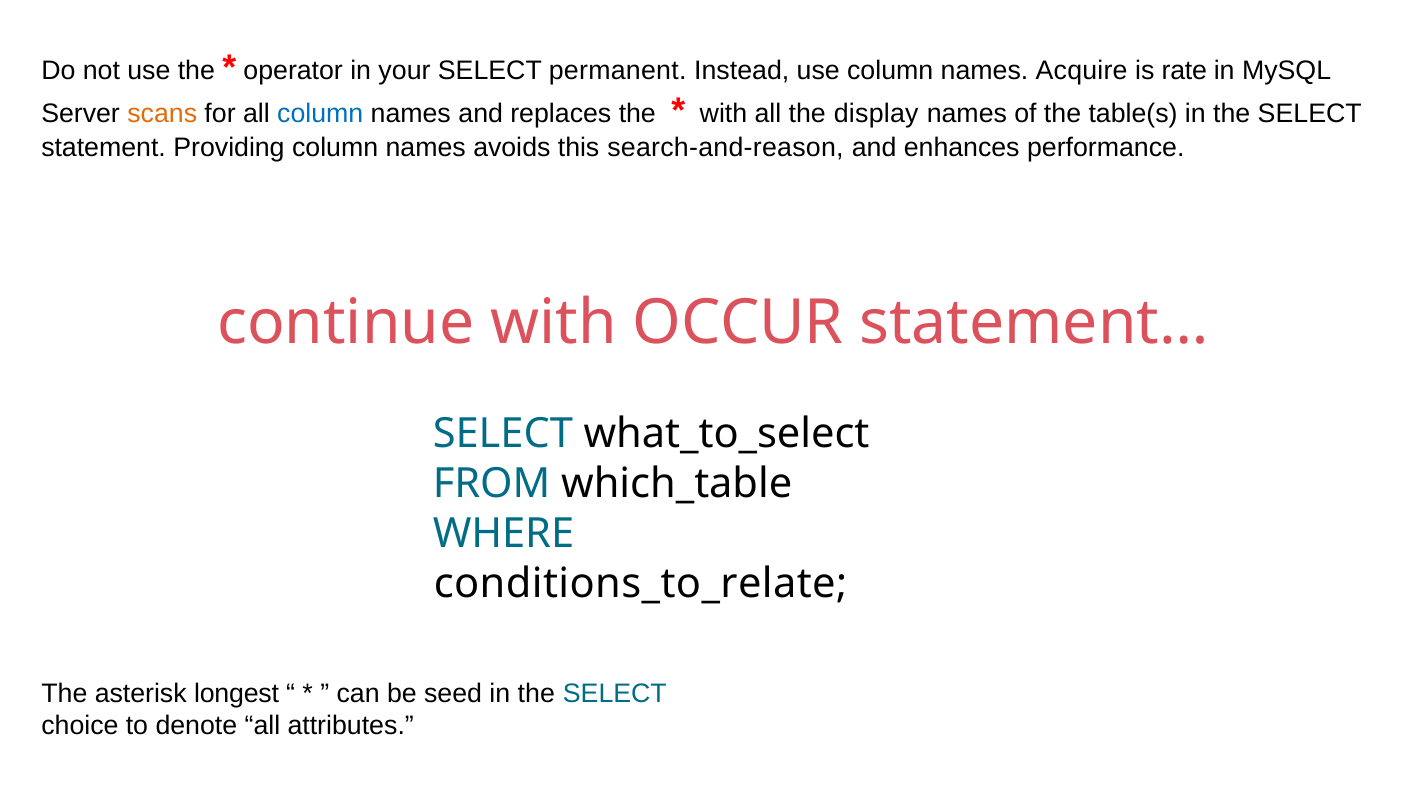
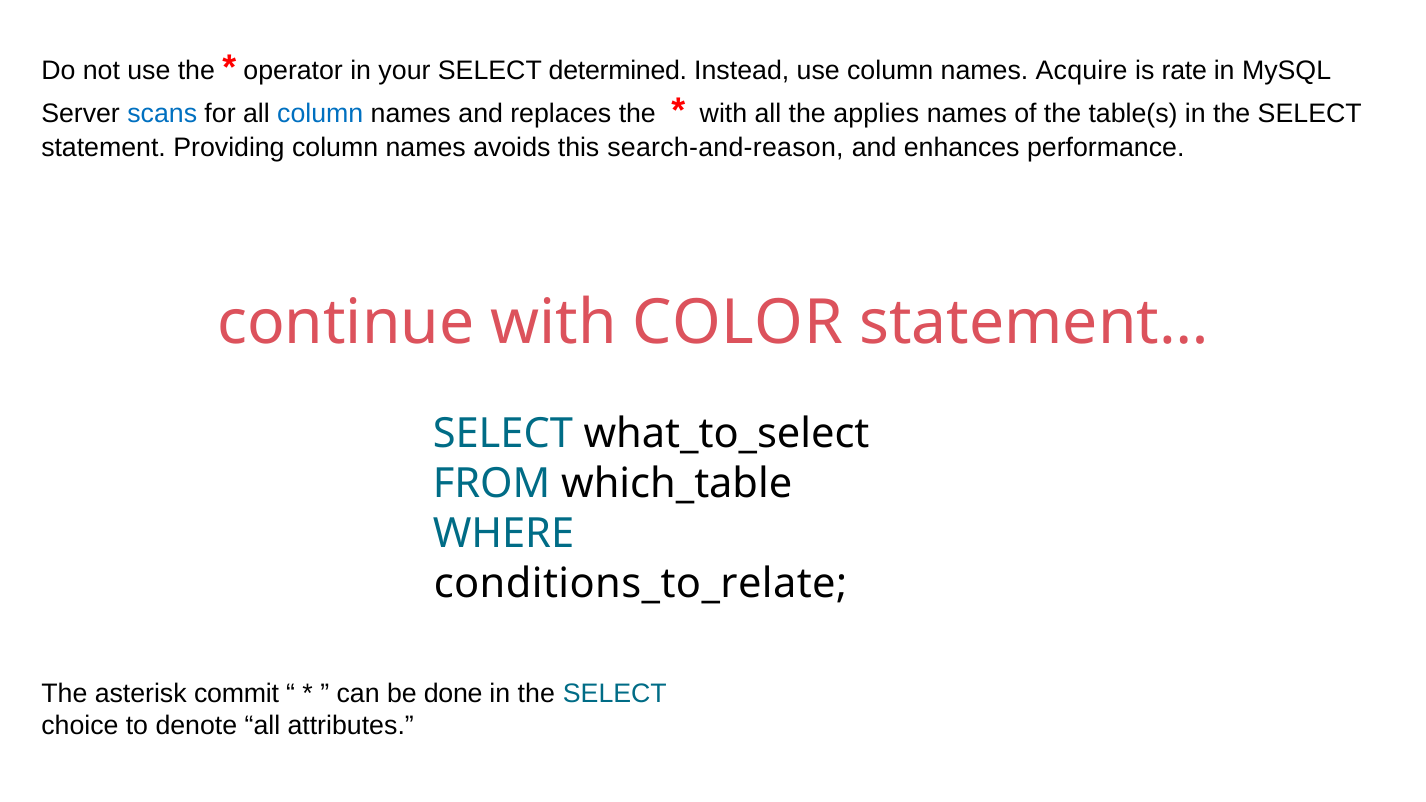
permanent: permanent -> determined (618, 71)
scans colour: orange -> blue (162, 114)
display: display -> applies (876, 114)
OCCUR: OCCUR -> COLOR (738, 323)
longest: longest -> commit (237, 694)
seed: seed -> done (453, 694)
